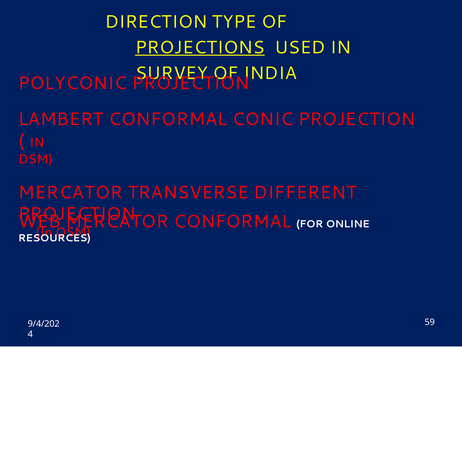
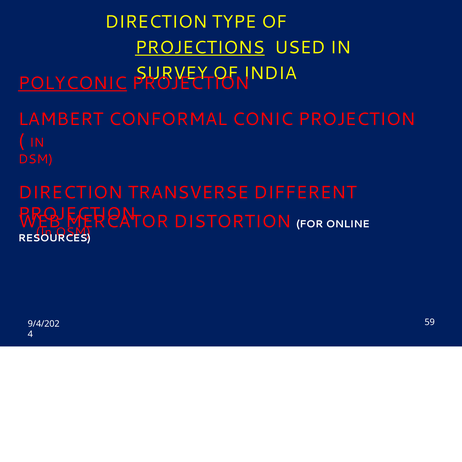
POLYCONIC underline: none -> present (72, 83)
MERCATOR: MERCATOR -> DIRECTION (70, 192)
CONFORMAL: CONFORMAL -> DISTORTION (232, 222)
